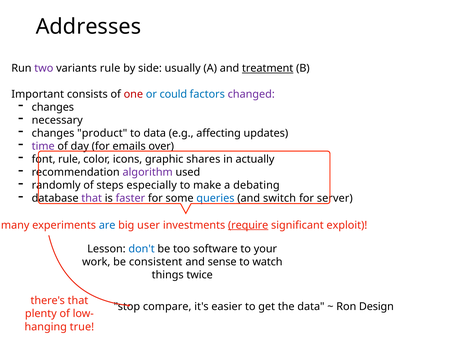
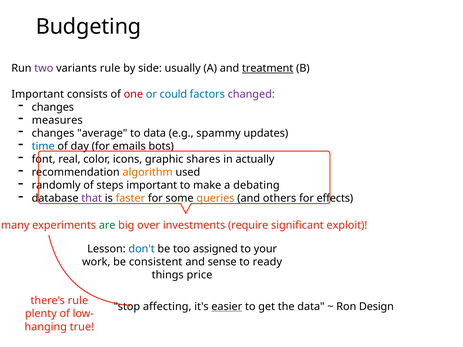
Addresses: Addresses -> Budgeting (89, 27)
necessary: necessary -> measures (57, 120)
product: product -> average (102, 133)
affecting: affecting -> spammy (218, 133)
time colour: purple -> blue (43, 146)
over: over -> bots (161, 146)
font rule: rule -> real (69, 159)
algorithm colour: purple -> orange (148, 172)
steps especially: especially -> important (152, 185)
faster colour: purple -> orange (130, 199)
queries colour: blue -> orange (215, 199)
switch: switch -> others (280, 199)
server: server -> effects (335, 199)
are colour: blue -> green (107, 225)
user: user -> over (149, 225)
require underline: present -> none (248, 225)
software: software -> assigned (215, 249)
watch: watch -> ready (267, 262)
twice: twice -> price (200, 275)
there's that: that -> rule (78, 301)
compare: compare -> affecting (167, 307)
easier underline: none -> present (227, 307)
